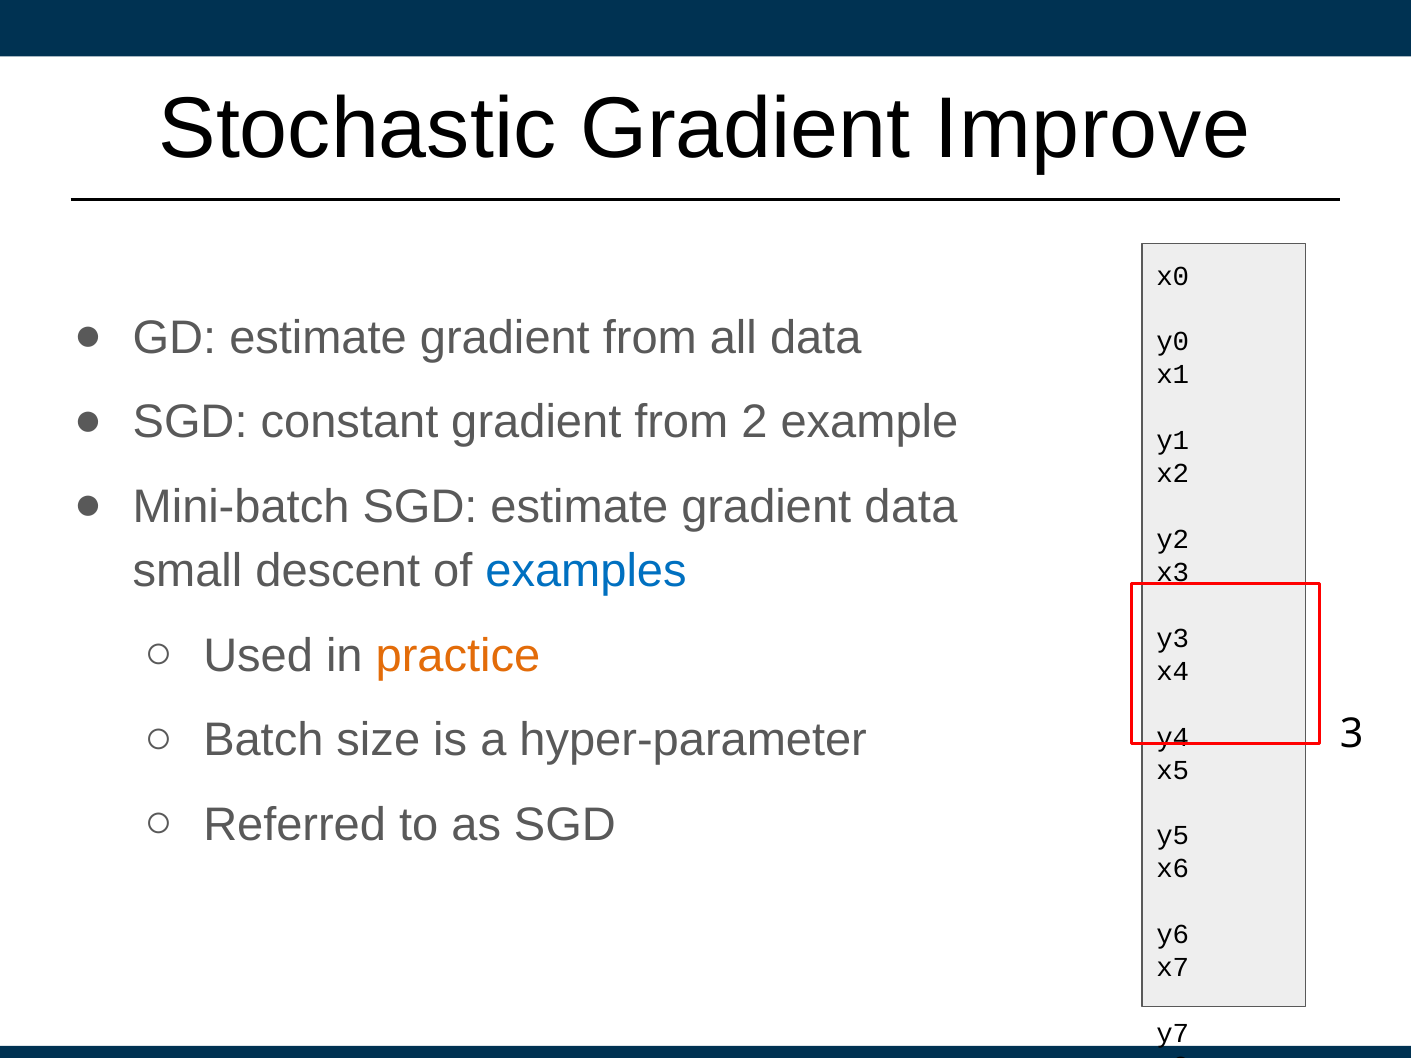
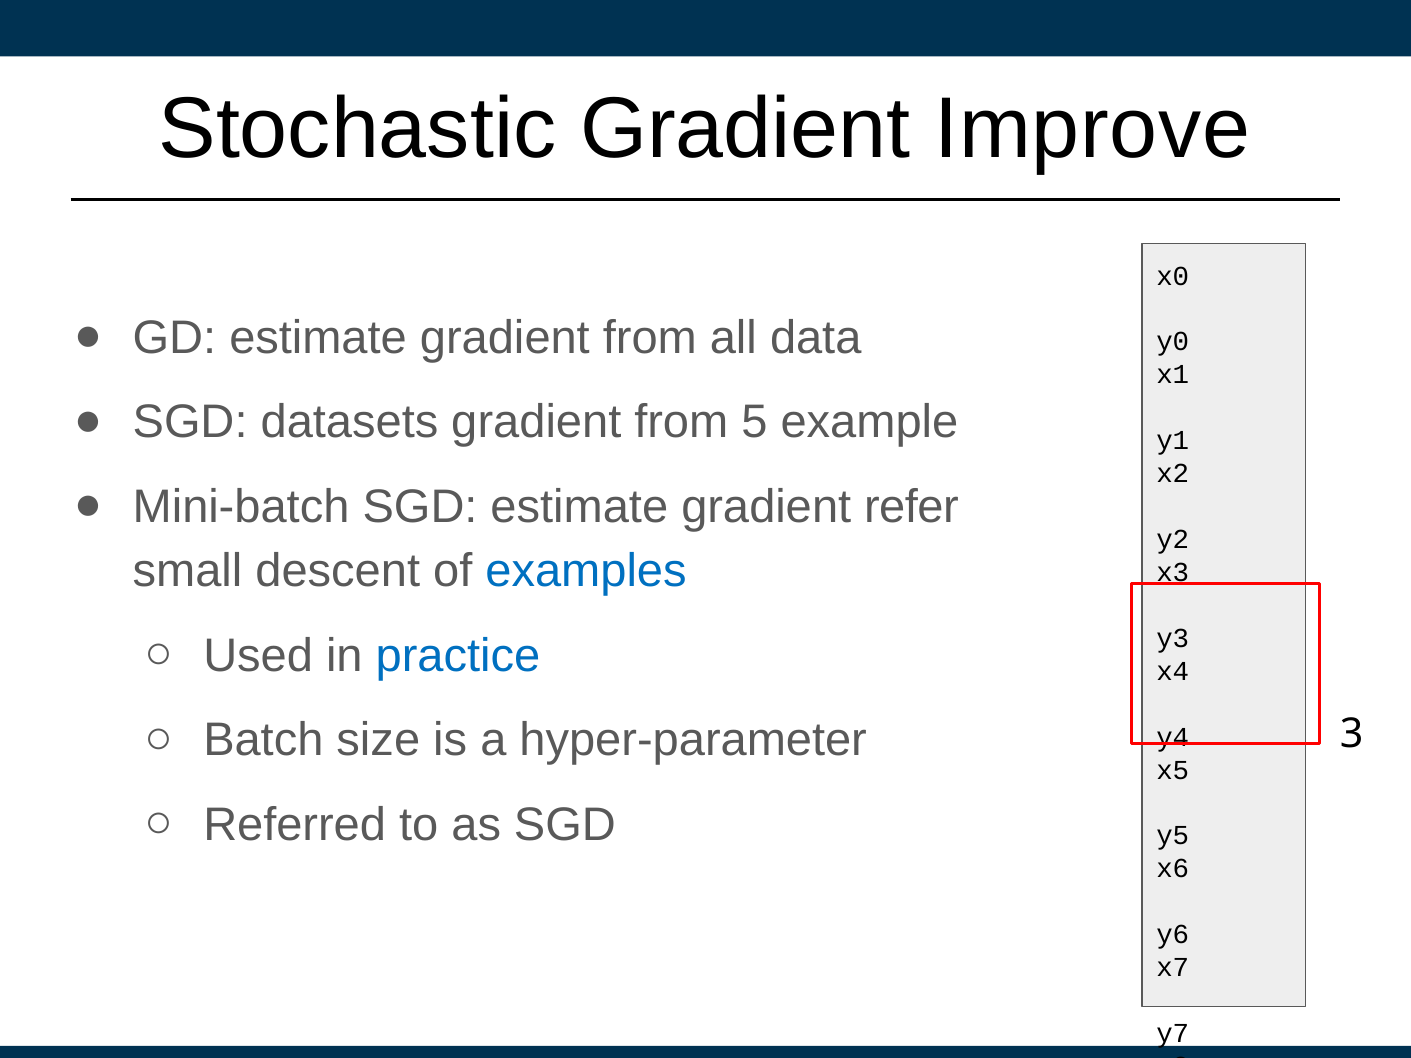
constant: constant -> datasets (349, 422)
2: 2 -> 5 (754, 422)
gradient data: data -> refer (911, 507)
practice colour: orange -> blue (458, 656)
